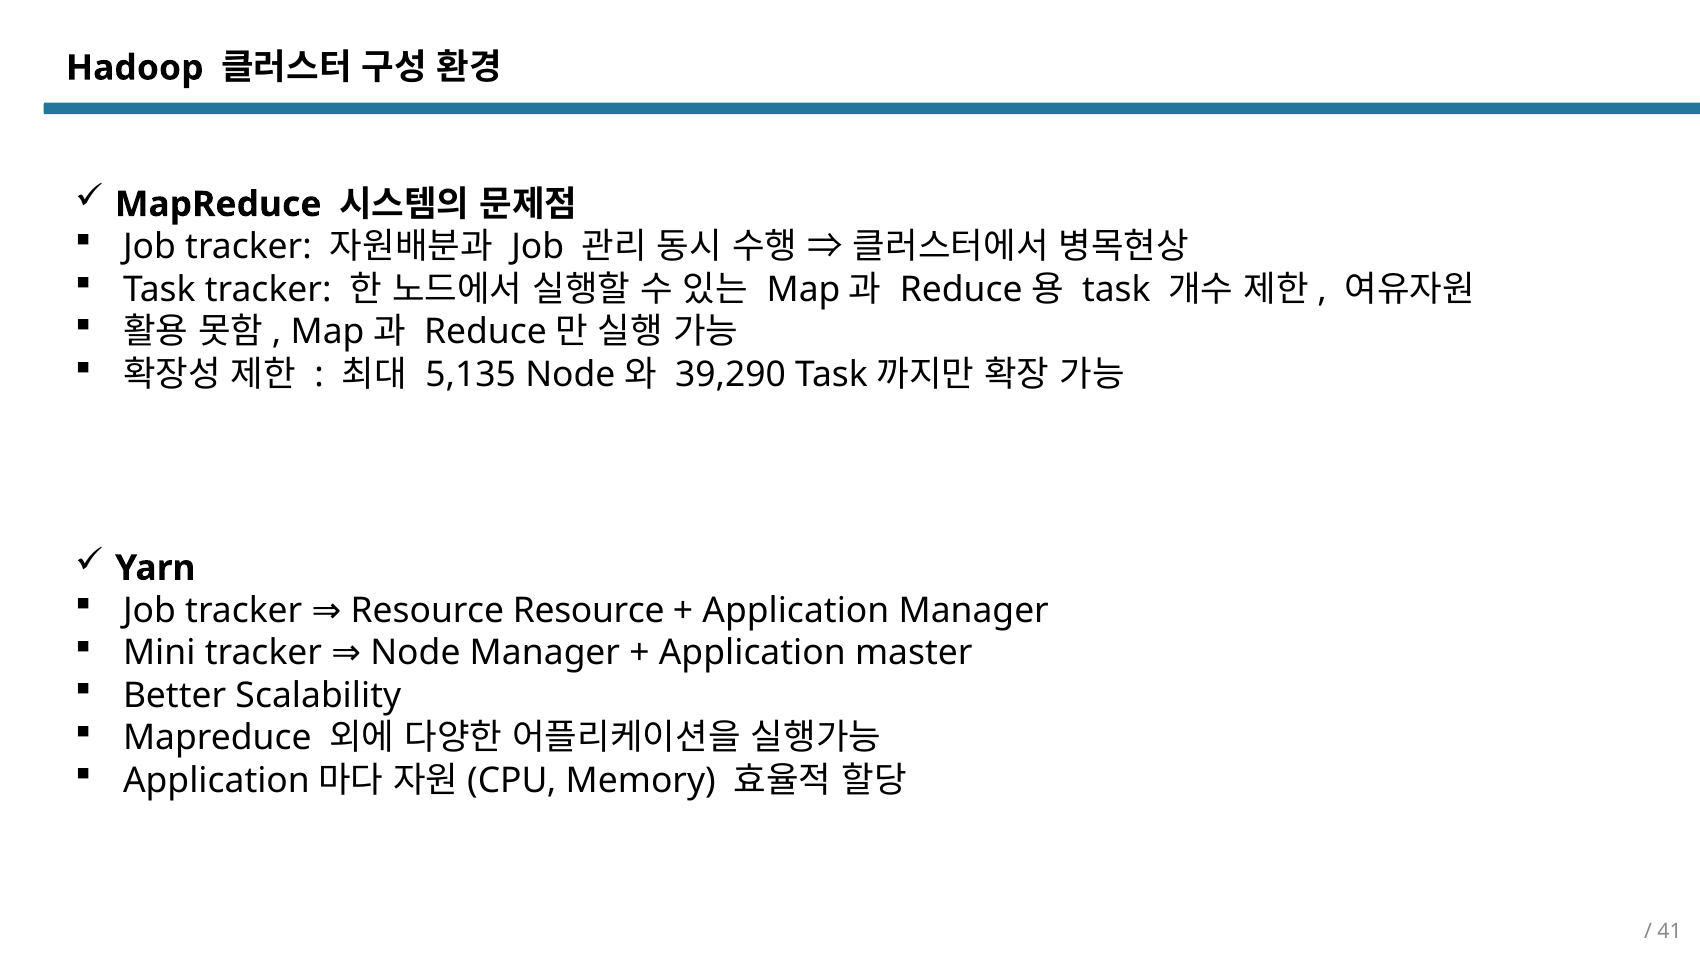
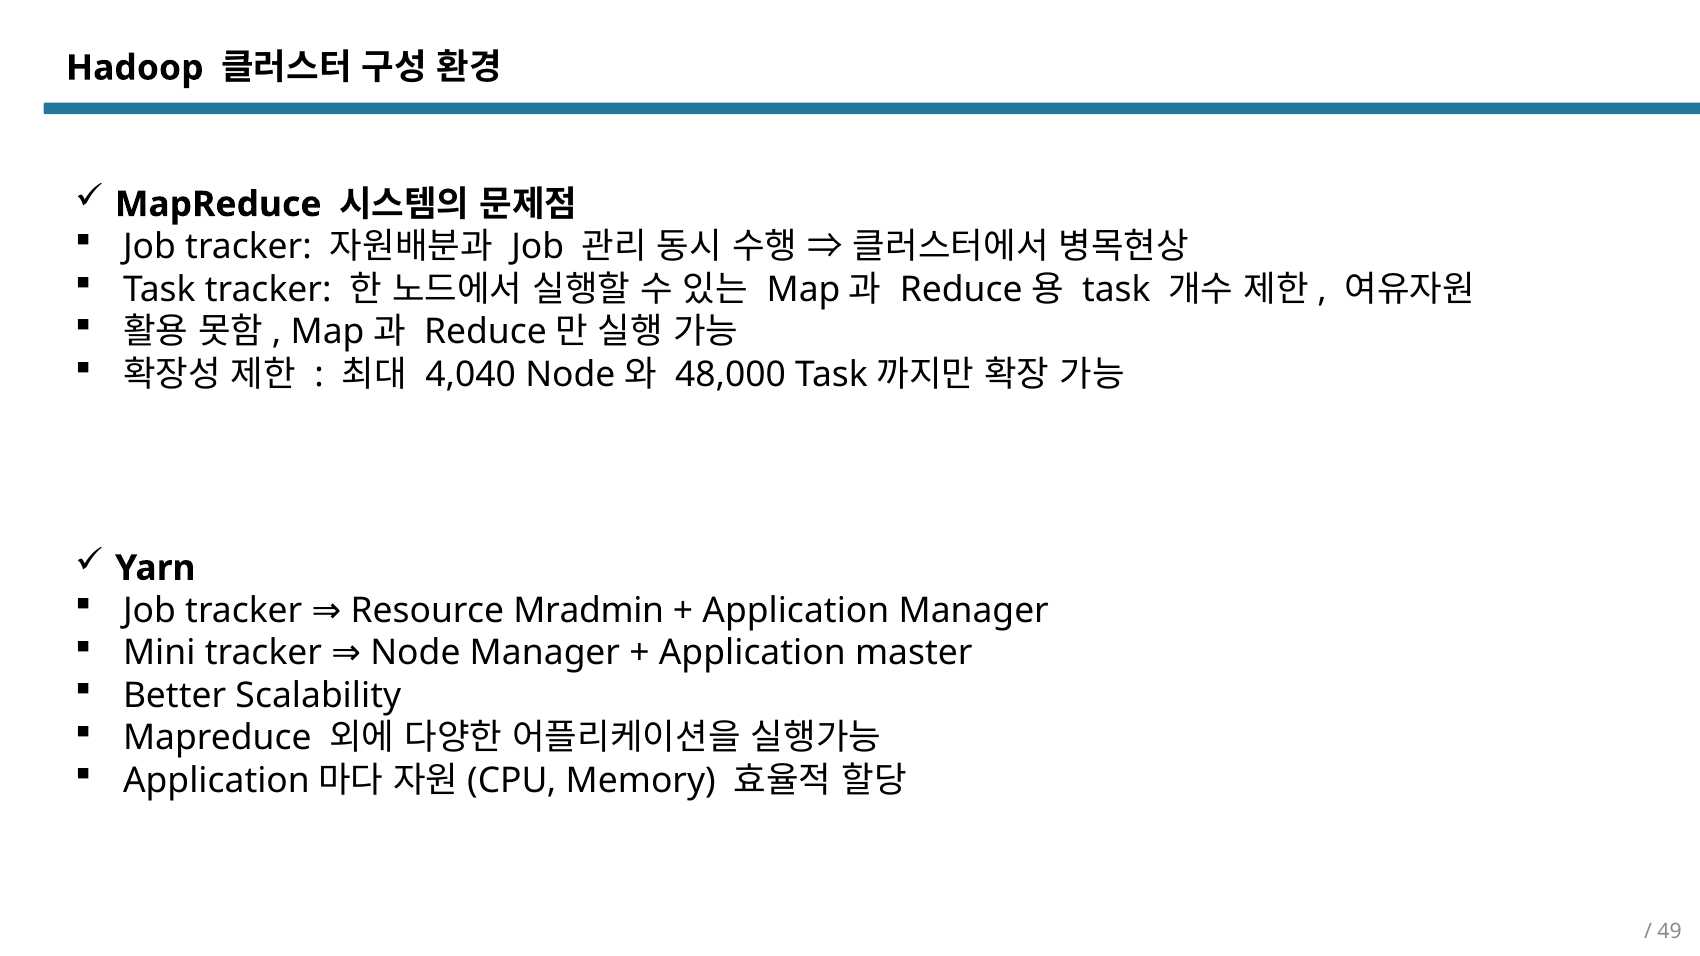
5,135: 5,135 -> 4,040 (471, 374)
39,290: 39,290 -> 48,000 (730, 374)
Resource Resource: Resource -> Mradmin (589, 611)
41: 41 -> 49 (1670, 932)
